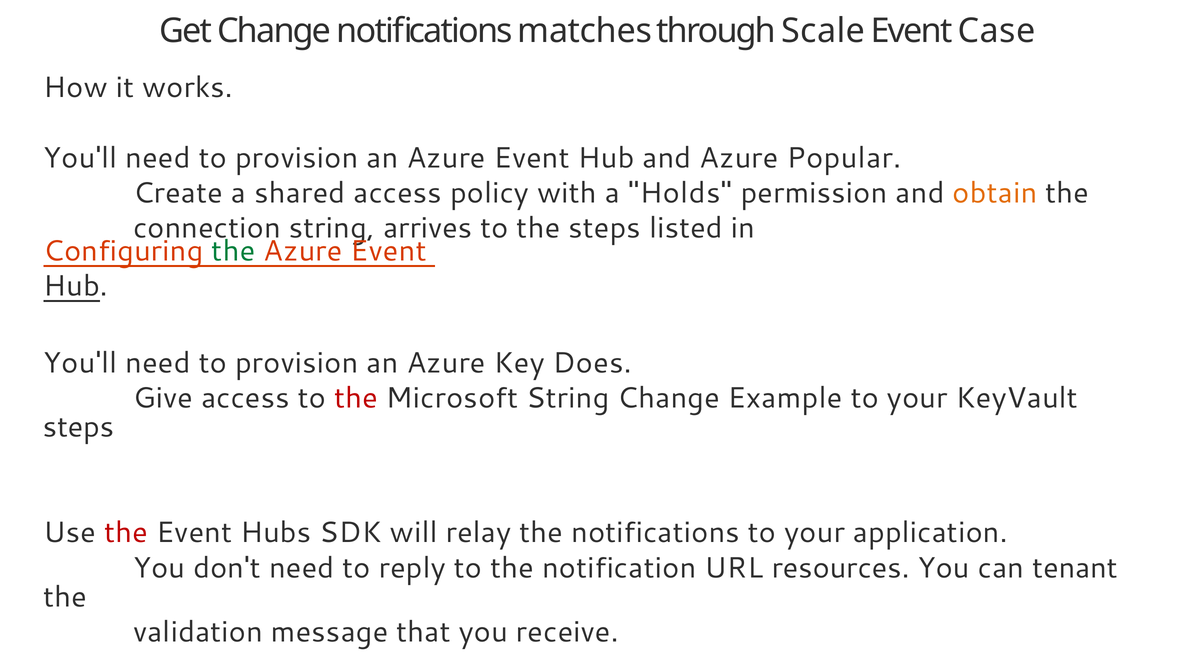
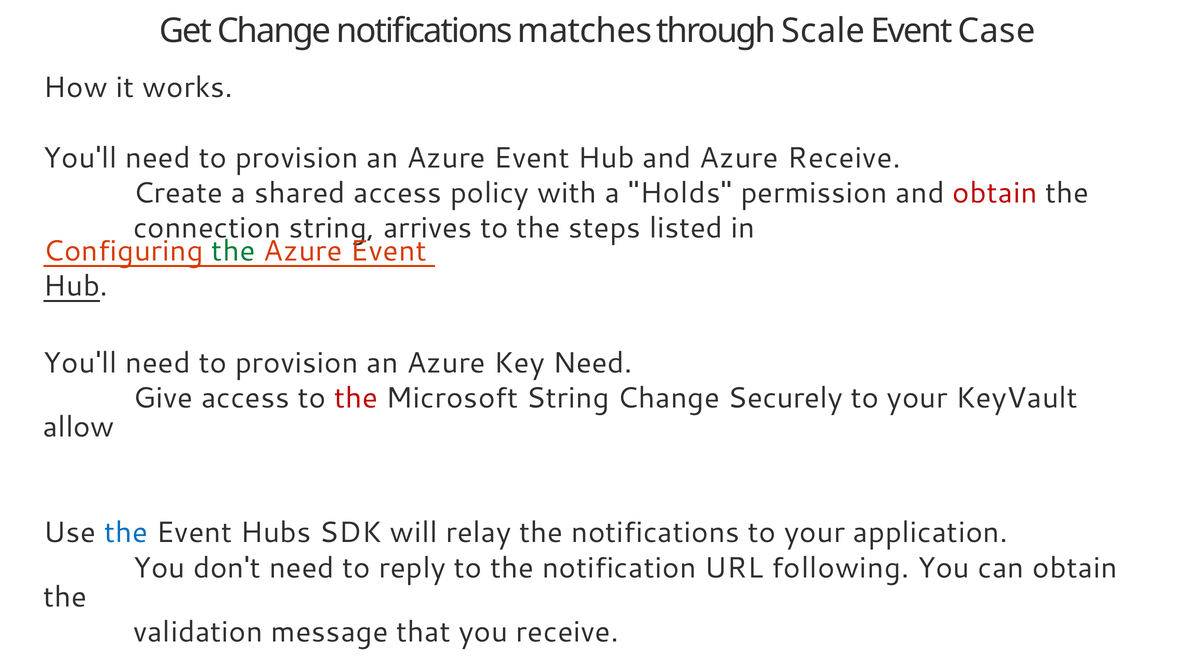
Azure Popular: Popular -> Receive (844, 158)
obtain colour: orange -> red (995, 193)
Key Does: Does -> Need (593, 363)
Example: Example -> Securely (785, 398)
steps: steps -> allow (79, 427)
the colour: red -> blue (126, 533)
resources: resources -> following (840, 568)
can tenant: tenant -> obtain (1075, 568)
